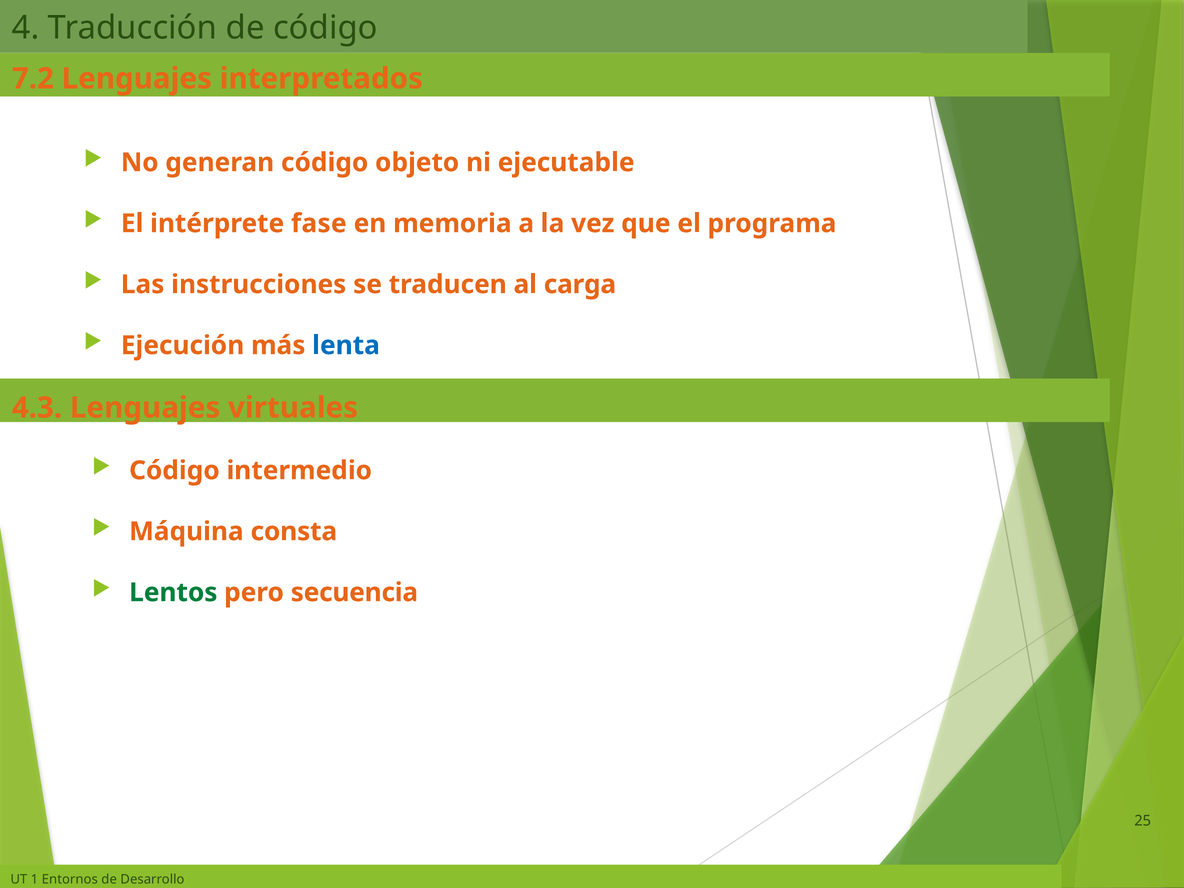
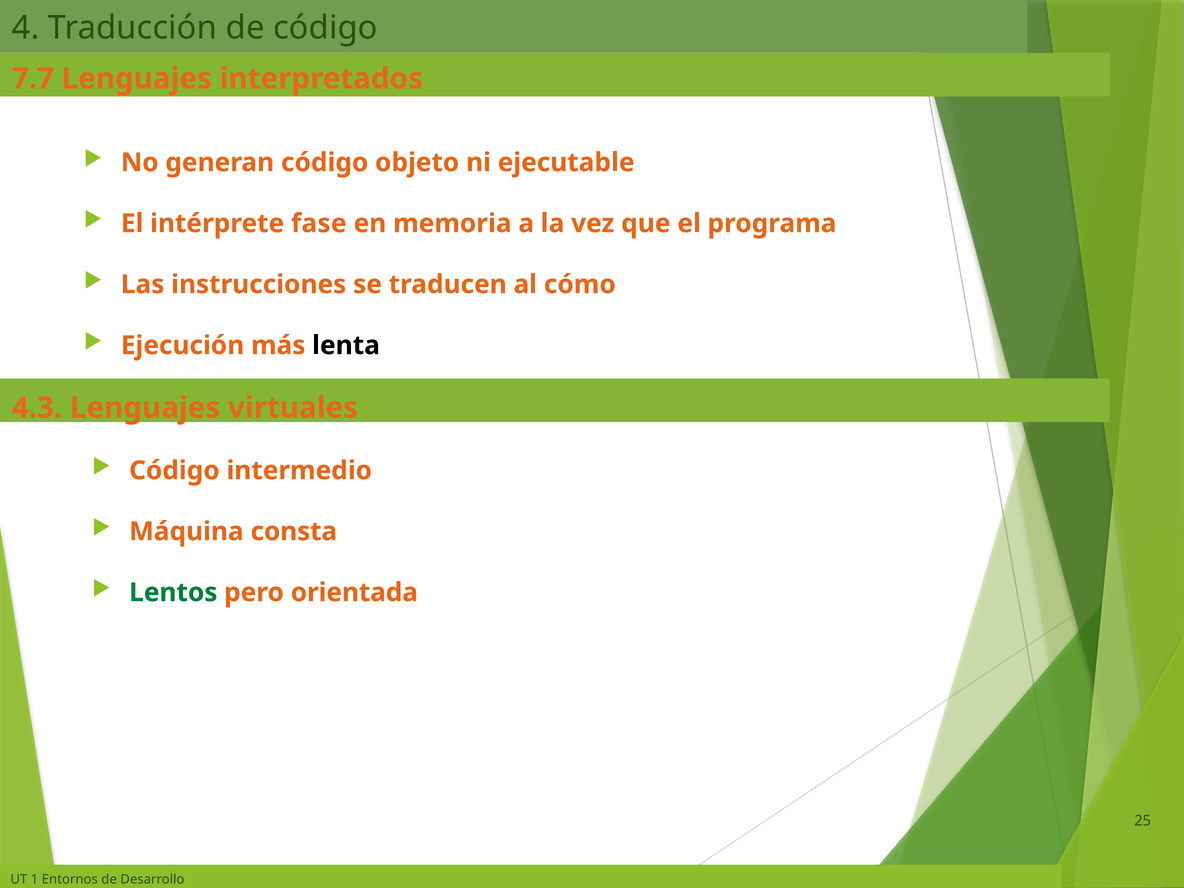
7.2: 7.2 -> 7.7 (33, 79)
carga: carga -> cómo (580, 284)
lenta colour: blue -> black (346, 345)
secuencia: secuencia -> orientada (354, 593)
